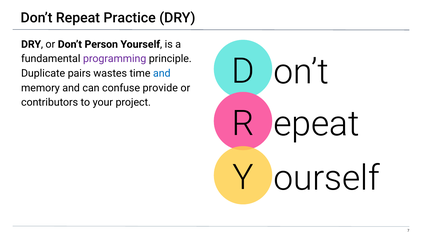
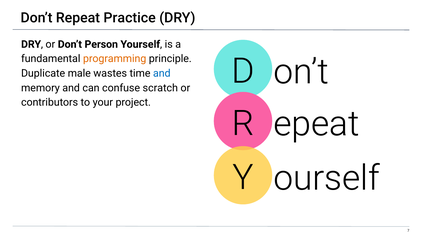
programming colour: purple -> orange (115, 59)
pairs: pairs -> male (79, 73)
provide: provide -> scratch (160, 88)
